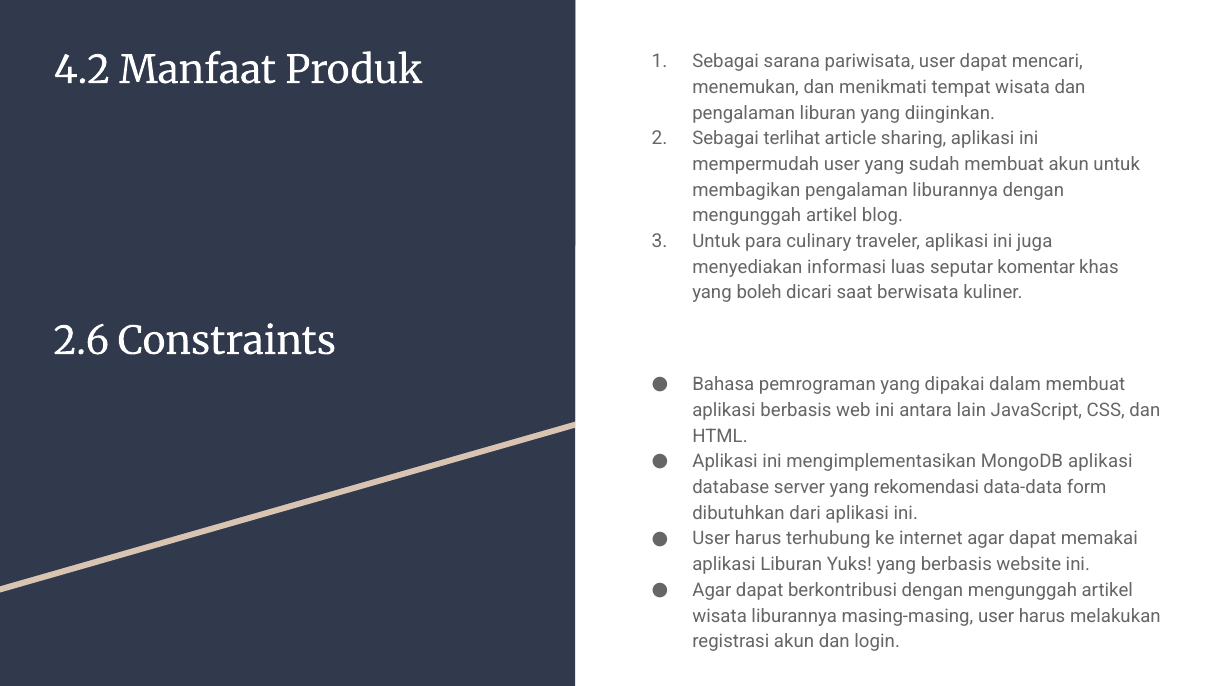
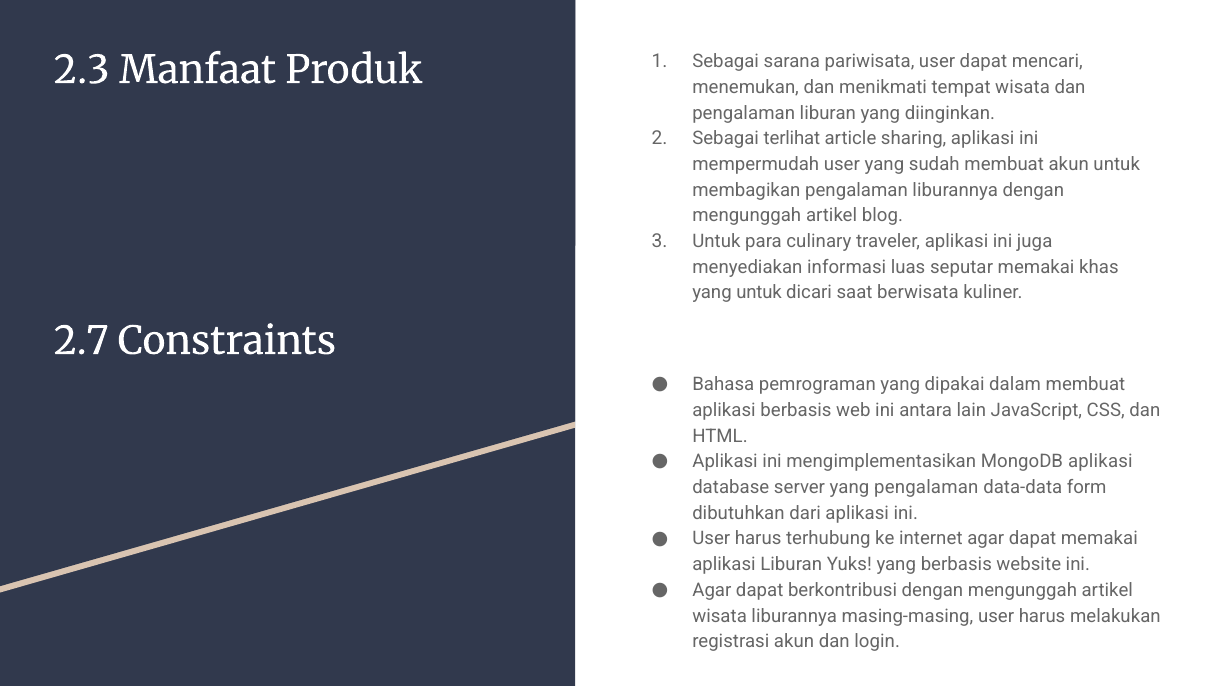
4.2: 4.2 -> 2.3 (82, 70)
seputar komentar: komentar -> memakai (1036, 267)
yang boleh: boleh -> untuk (759, 293)
2.6: 2.6 -> 2.7 (81, 341)
yang rekomendasi: rekomendasi -> pengalaman (926, 487)
